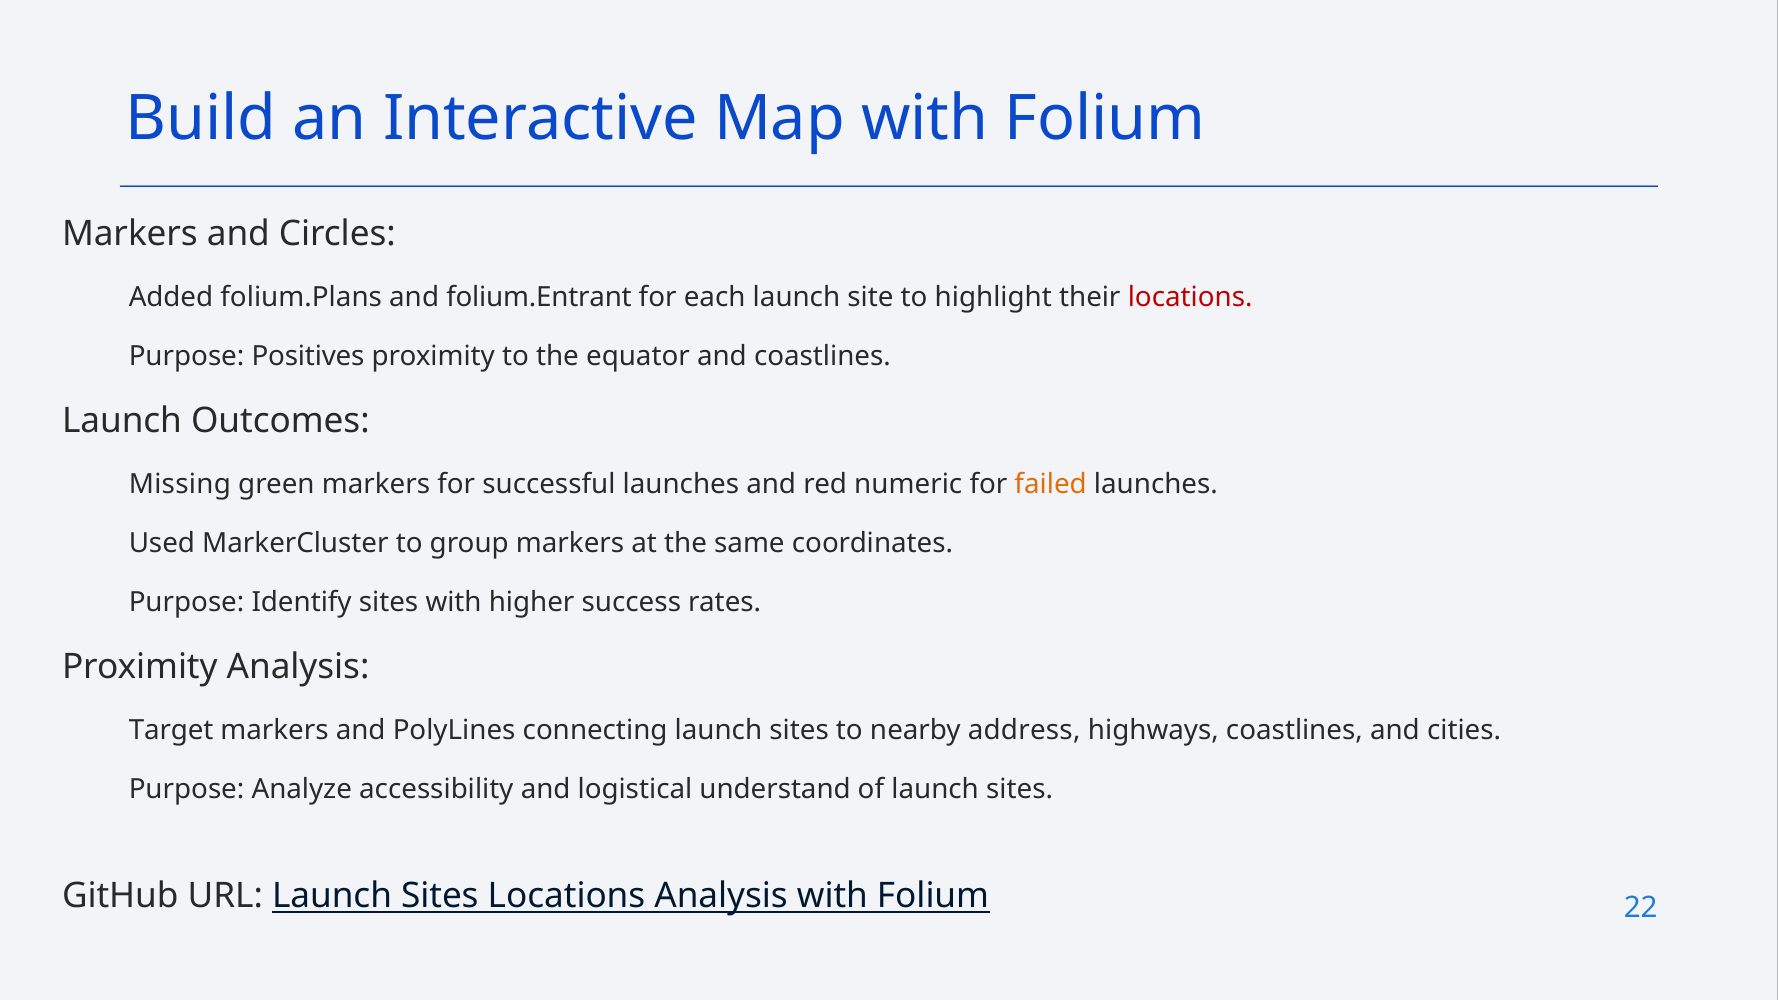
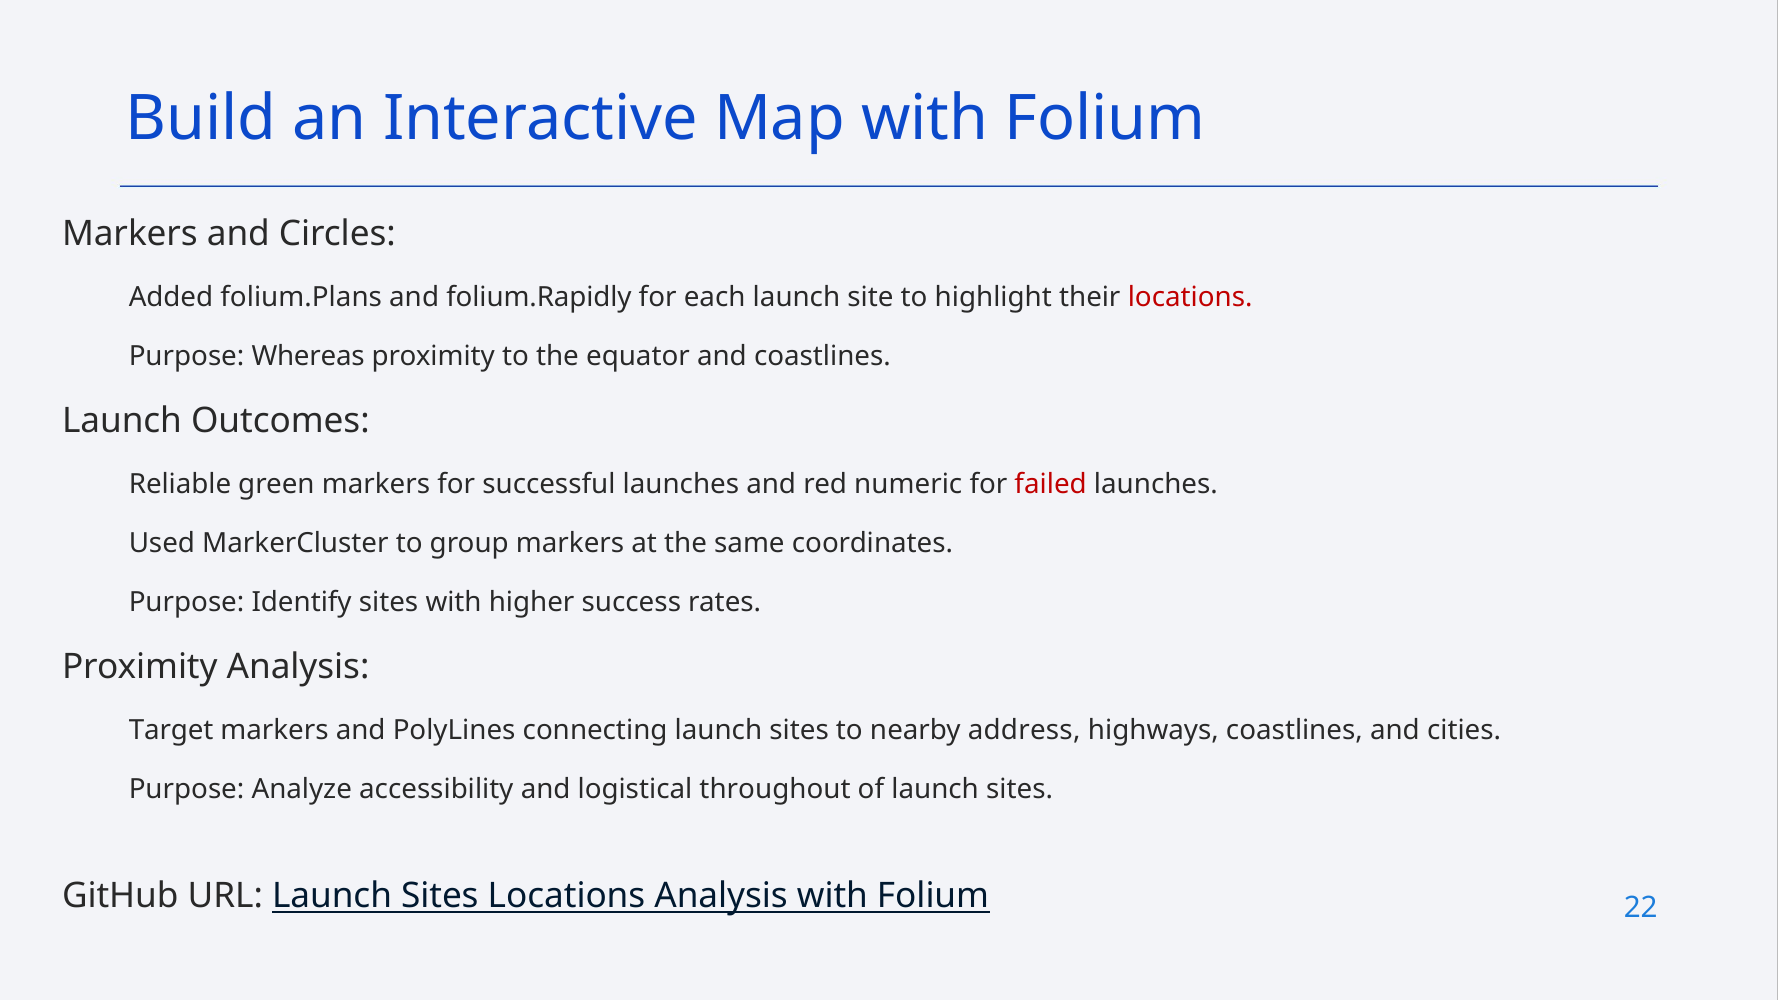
folium.Entrant: folium.Entrant -> folium.Rapidly (539, 298)
Positives: Positives -> Whereas (308, 357)
Missing: Missing -> Reliable (180, 484)
failed colour: orange -> red (1051, 484)
understand: understand -> throughout (775, 789)
